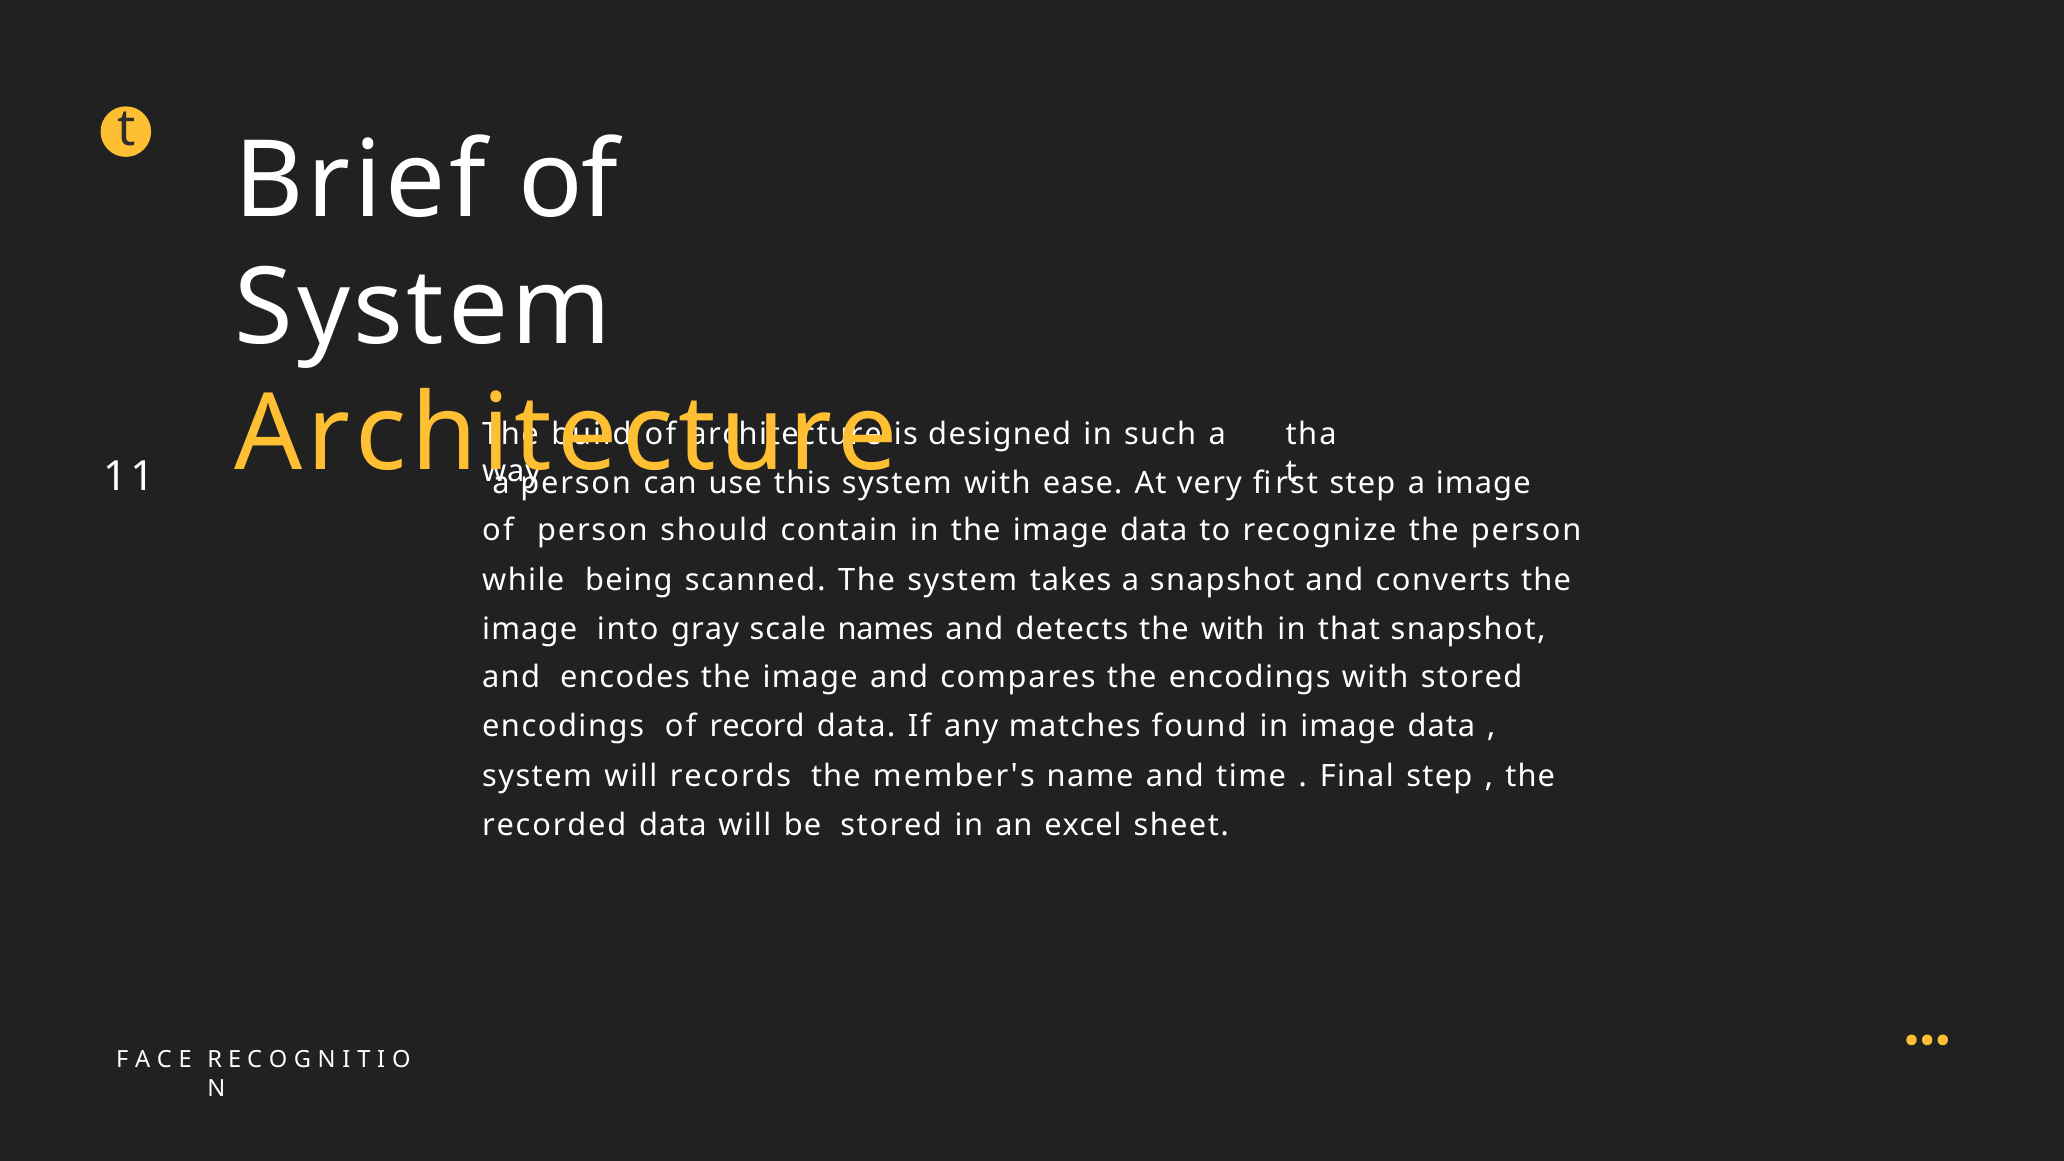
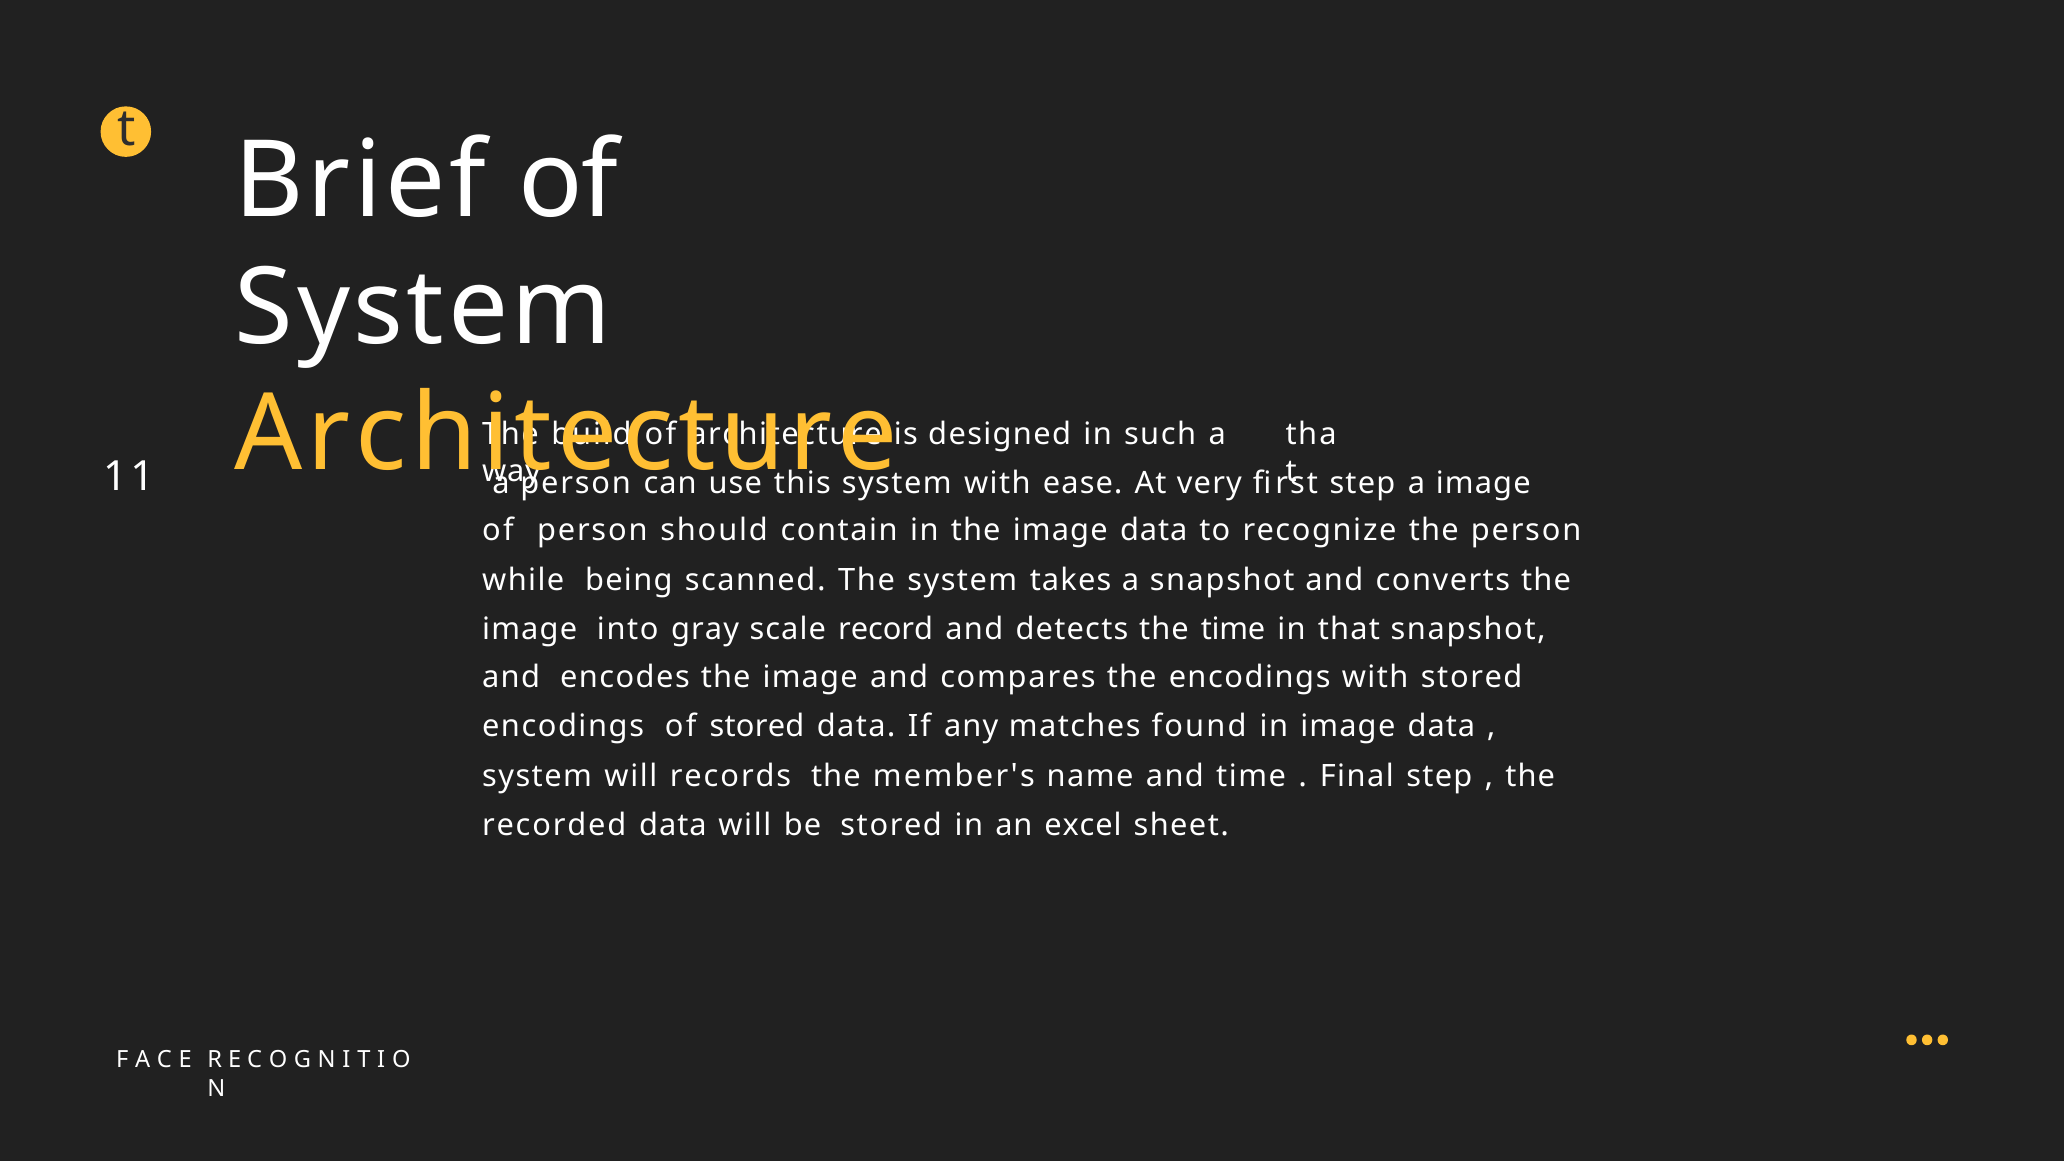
names: names -> record (886, 630)
the with: with -> time (1233, 630)
of record: record -> stored (757, 726)
